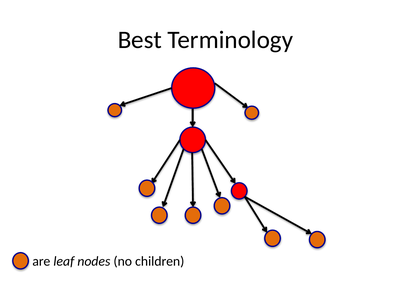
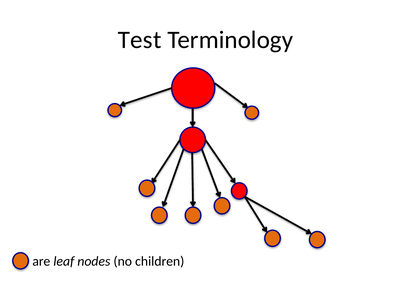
Best: Best -> Test (140, 40)
